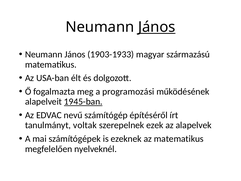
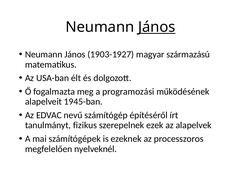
1903-1933: 1903-1933 -> 1903-1927 (111, 54)
1945-ban underline: present -> none (83, 102)
voltak: voltak -> fizikus (85, 125)
az matematikus: matematikus -> processzoros (179, 139)
